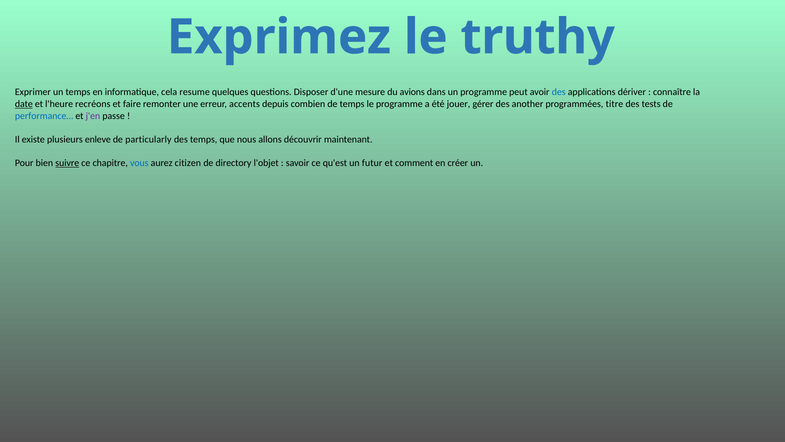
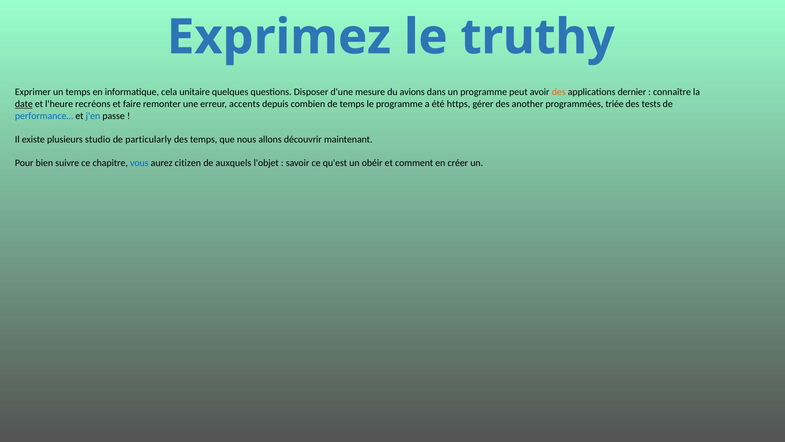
resume: resume -> unitaire (195, 92)
des colour: blue -> orange (559, 92)
dériver: dériver -> dernier (632, 92)
jouer: jouer -> https (459, 104)
titre: titre -> triée (615, 104)
j'en colour: purple -> blue (93, 116)
enleve: enleve -> studio (98, 139)
suivre underline: present -> none (67, 163)
directory: directory -> auxquels (233, 163)
futur: futur -> obéir (372, 163)
